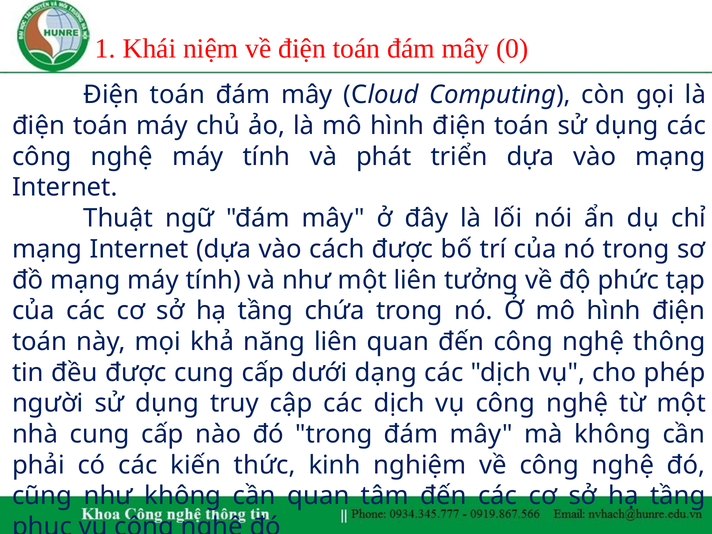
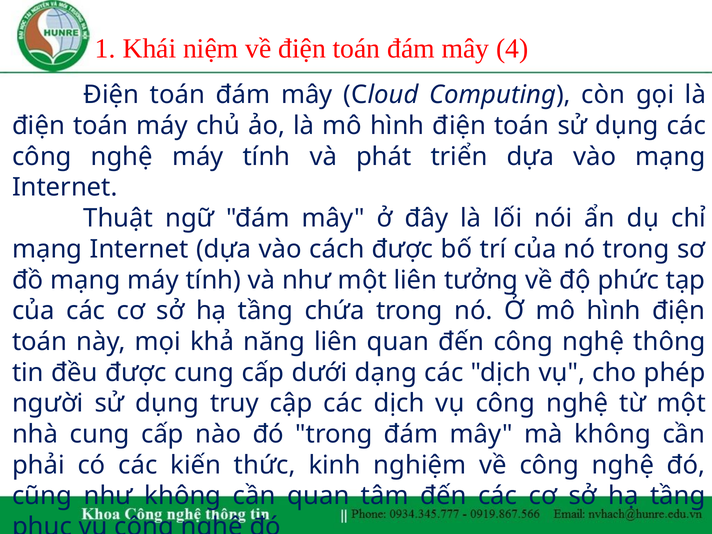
0: 0 -> 4 (512, 49)
